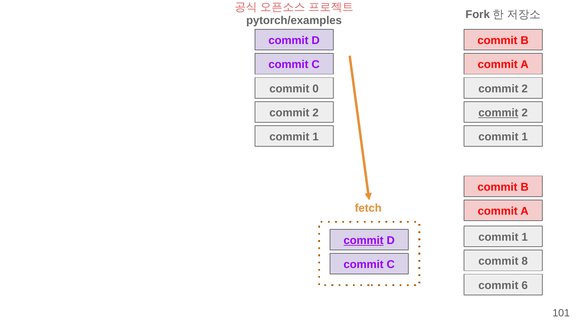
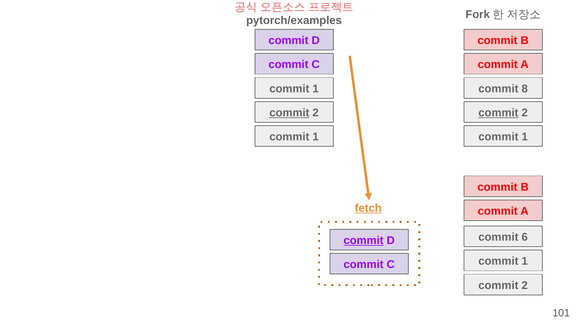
0: 0 -> 1 (316, 89)
2: 2 -> 8 (525, 89)
commit underline: none -> present (289, 113)
fetch underline: none -> present (368, 208)
1: 1 -> 6 (525, 237)
8: 8 -> 1 (525, 261)
6: 6 -> 2 (525, 285)
